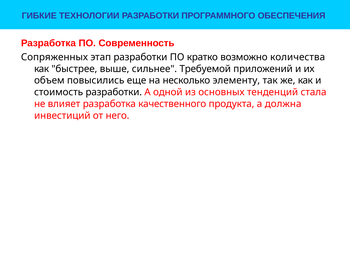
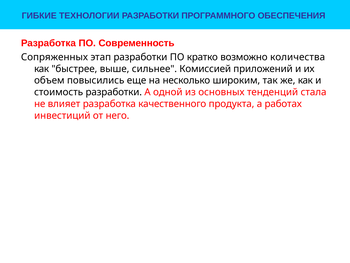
Требуемой: Требуемой -> Комиссией (205, 69)
элементу: элементу -> широким (236, 80)
должна: должна -> работах (283, 104)
